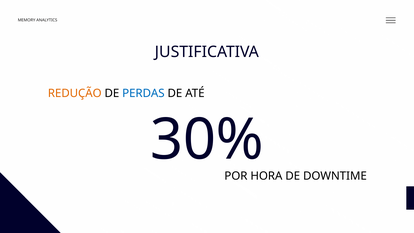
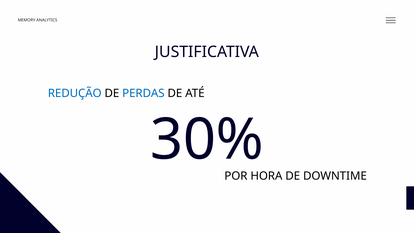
REDUÇÃO colour: orange -> blue (75, 93)
